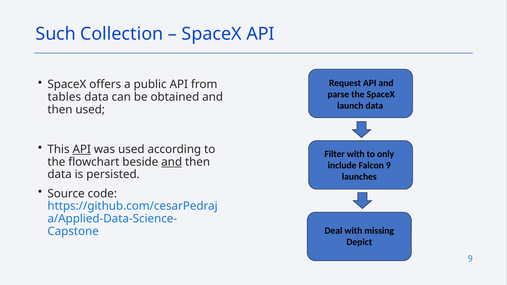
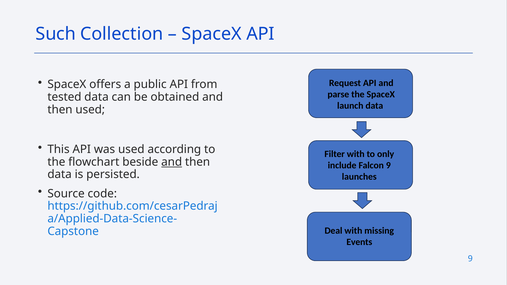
tables: tables -> tested (64, 97)
API underline: present -> none (82, 149)
Depict: Depict -> Events (359, 242)
